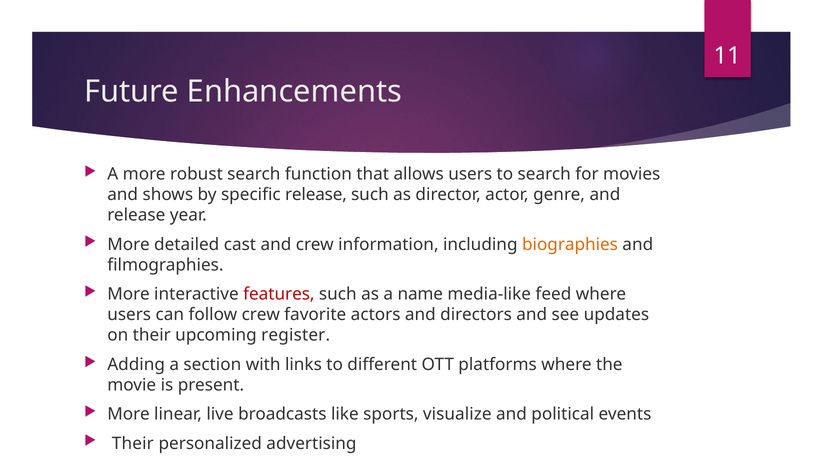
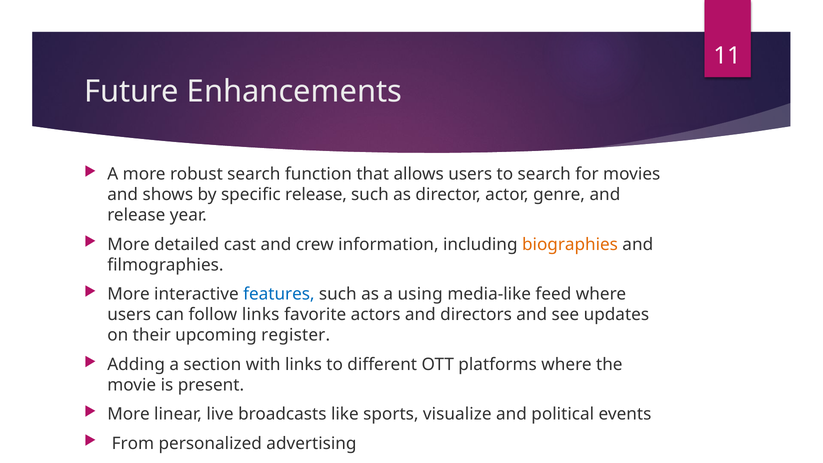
features colour: red -> blue (279, 294)
name: name -> using (420, 294)
follow crew: crew -> links (261, 315)
Their: Their -> From (133, 443)
